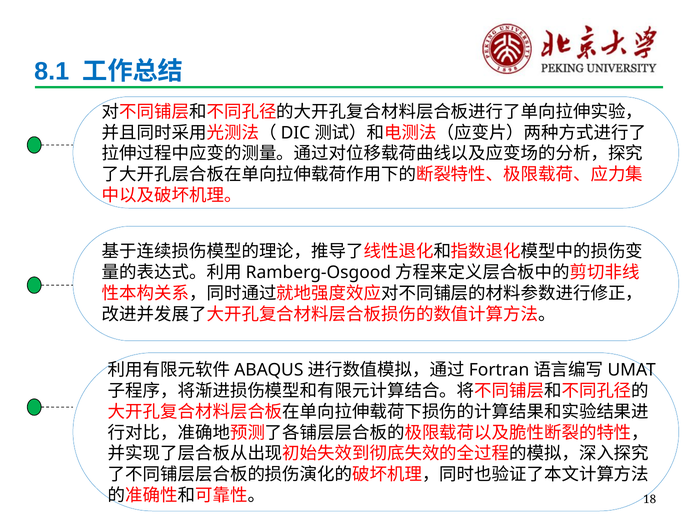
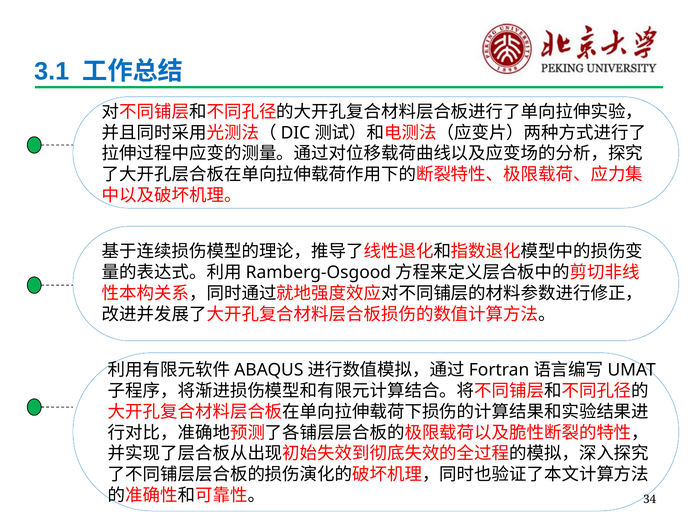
8.1: 8.1 -> 3.1 (52, 71)
18: 18 -> 34 (650, 500)
